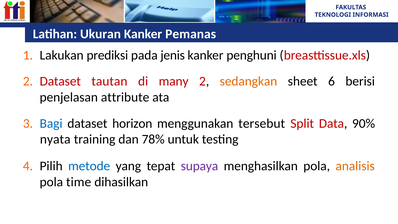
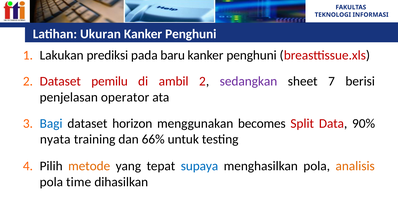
Pemanas: Pemanas -> Penghuni (191, 34)
jenis: jenis -> baru (173, 55)
tautan: tautan -> pemilu (110, 81)
many: many -> ambil (174, 81)
sedangkan colour: orange -> purple (249, 81)
6: 6 -> 7 (331, 81)
attribute: attribute -> operator (125, 97)
tersebut: tersebut -> becomes (262, 123)
78%: 78% -> 66% (153, 139)
metode colour: blue -> orange (89, 166)
supaya colour: purple -> blue (199, 166)
